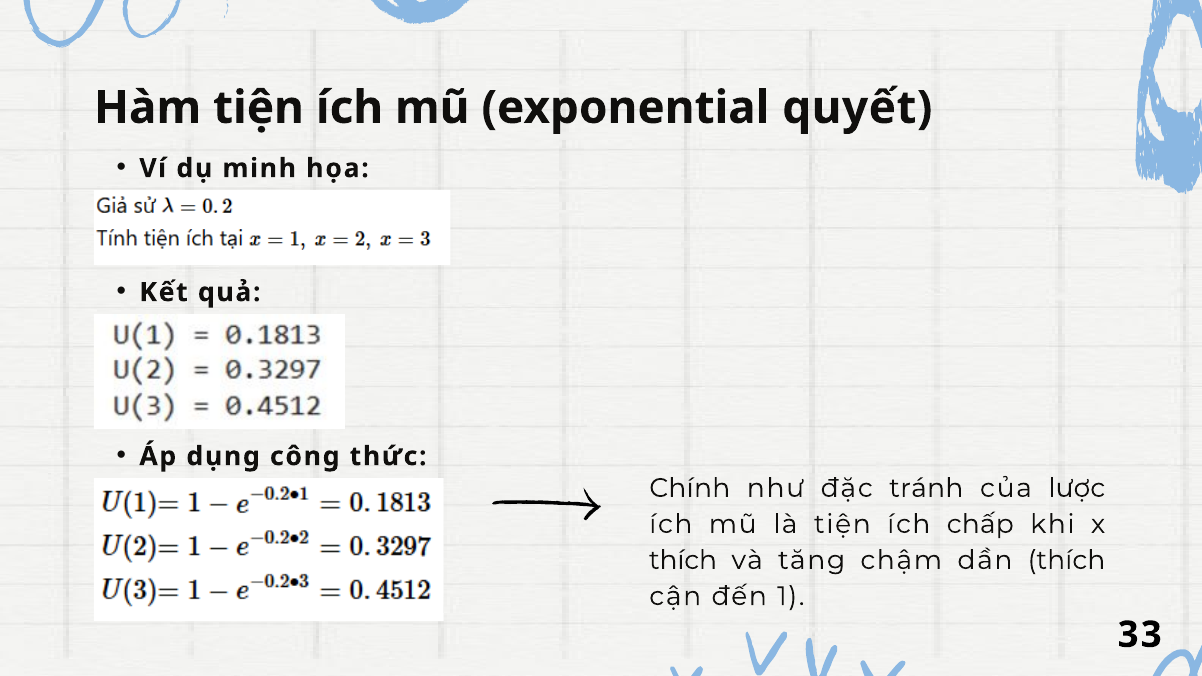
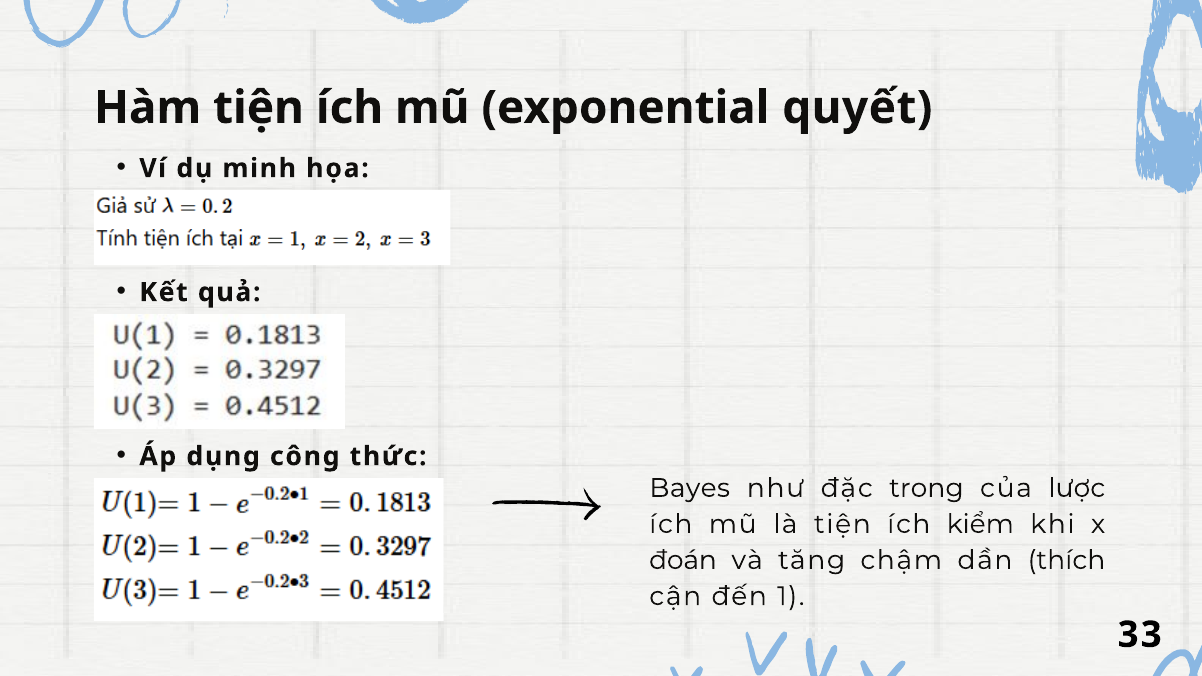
Chính: Chính -> Bayes (690, 488)
tránh: tránh -> trong (926, 488)
chấp: chấp -> kiểm (980, 524)
thích: thích -> đoán (683, 560)
